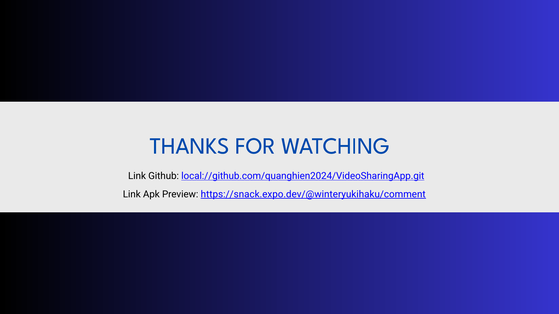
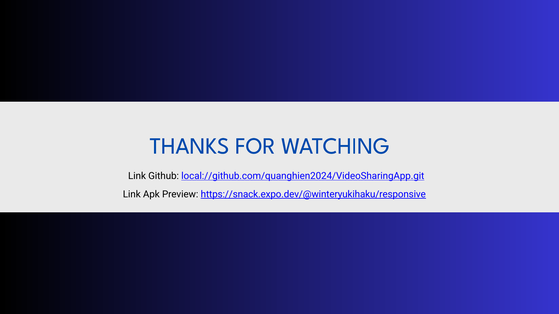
https://snack.expo.dev/@winteryukihaku/comment: https://snack.expo.dev/@winteryukihaku/comment -> https://snack.expo.dev/@winteryukihaku/responsive (313, 194)
